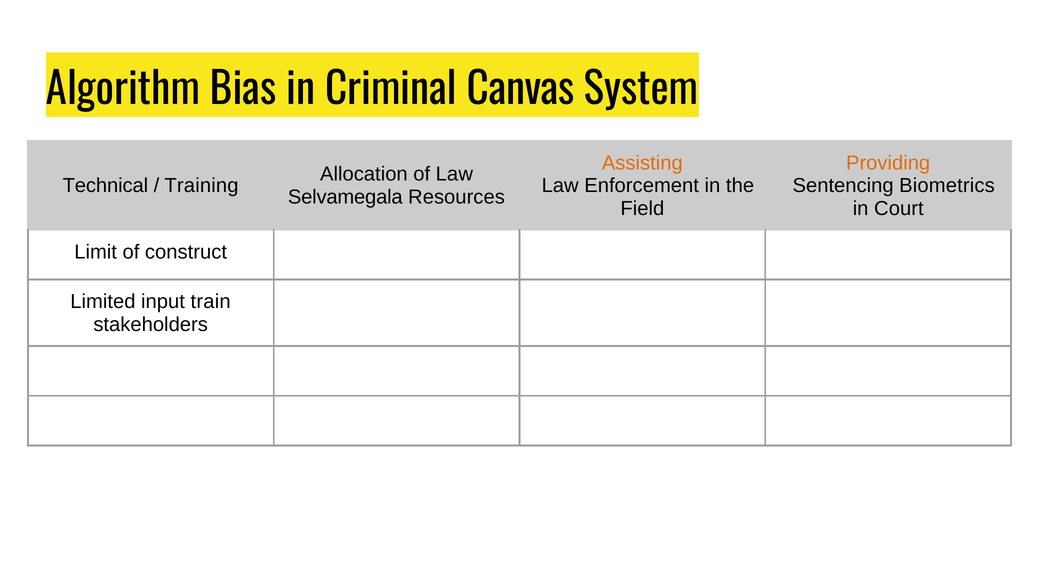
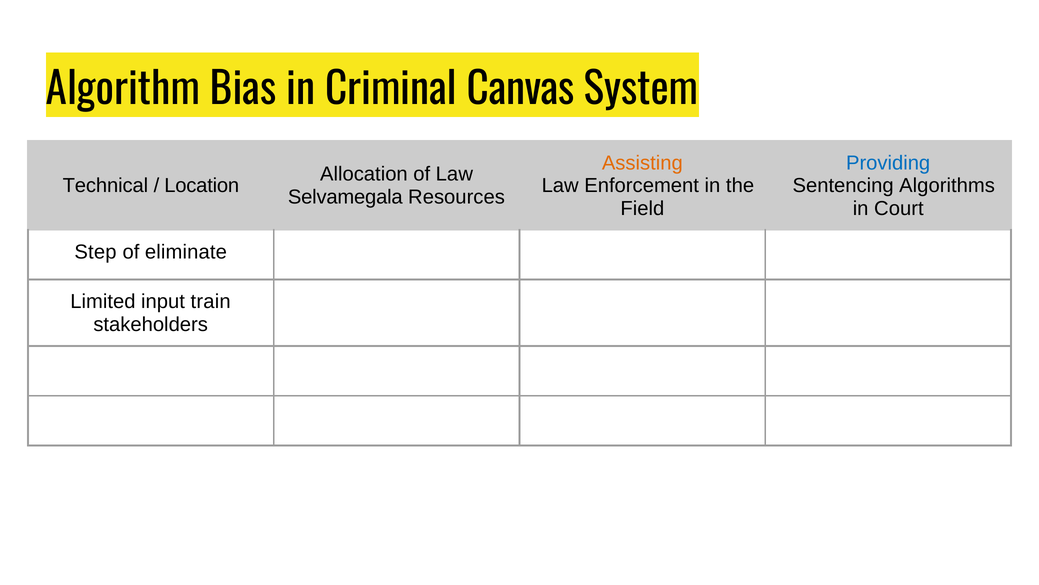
Providing colour: orange -> blue (888, 163)
Training: Training -> Location (202, 185)
Biometrics: Biometrics -> Algorithms (947, 185)
Limit: Limit -> Step (96, 252)
construct: construct -> eliminate (186, 252)
